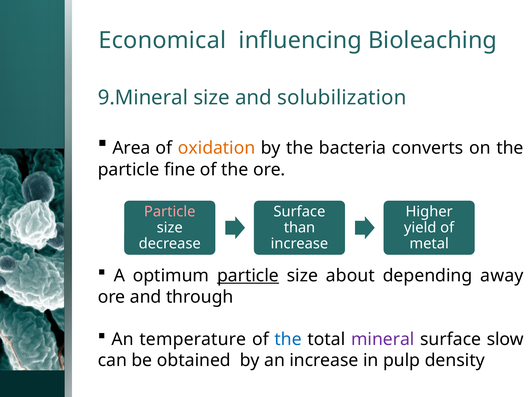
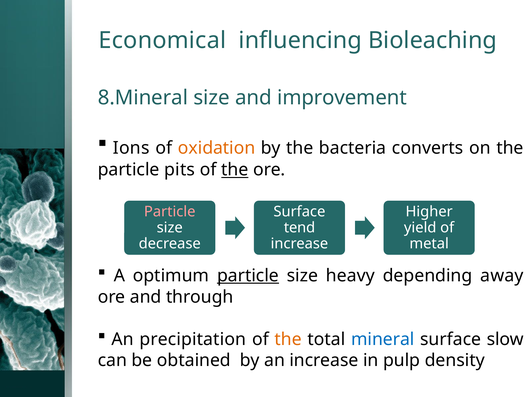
9.Mineral: 9.Mineral -> 8.Mineral (143, 98)
solubilization: solubilization -> improvement (342, 98)
Area: Area -> Ions (131, 148)
fine: fine -> pits (180, 170)
the underline: none -> present (235, 170)
than: than -> tend (299, 227)
about: about -> heavy (350, 276)
temperature: temperature -> precipitation (193, 339)
the colour: blue -> orange (288, 339)
mineral colour: purple -> blue (383, 339)
